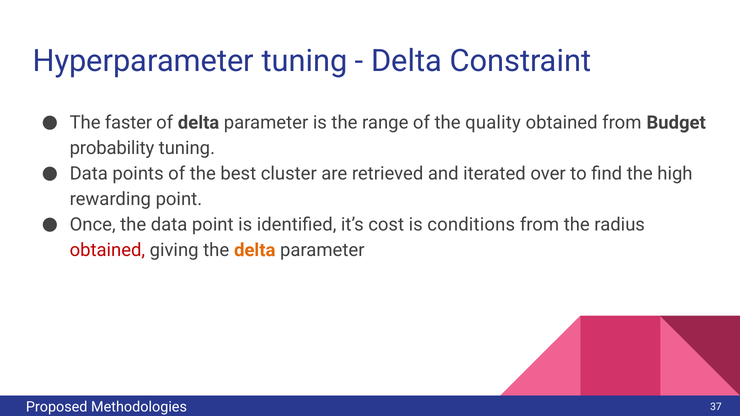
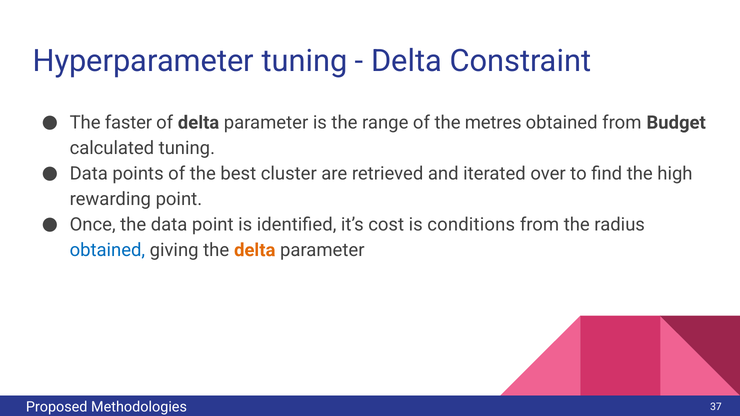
quality: quality -> metres (493, 123)
probability: probability -> calculated (112, 148)
obtained colour: red -> blue (107, 250)
